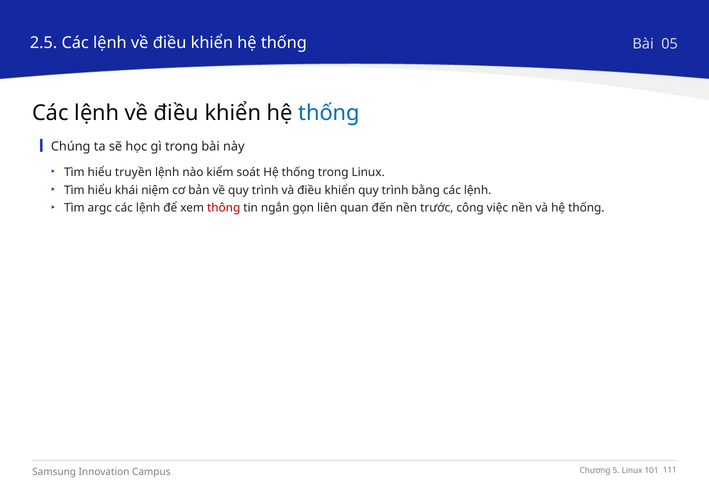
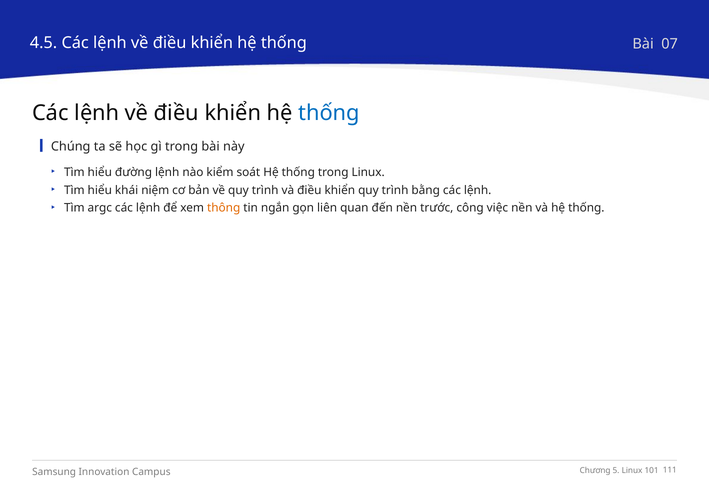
2.5: 2.5 -> 4.5 (44, 43)
05: 05 -> 07 (670, 44)
truyền: truyền -> đường (134, 172)
thông colour: red -> orange (224, 208)
